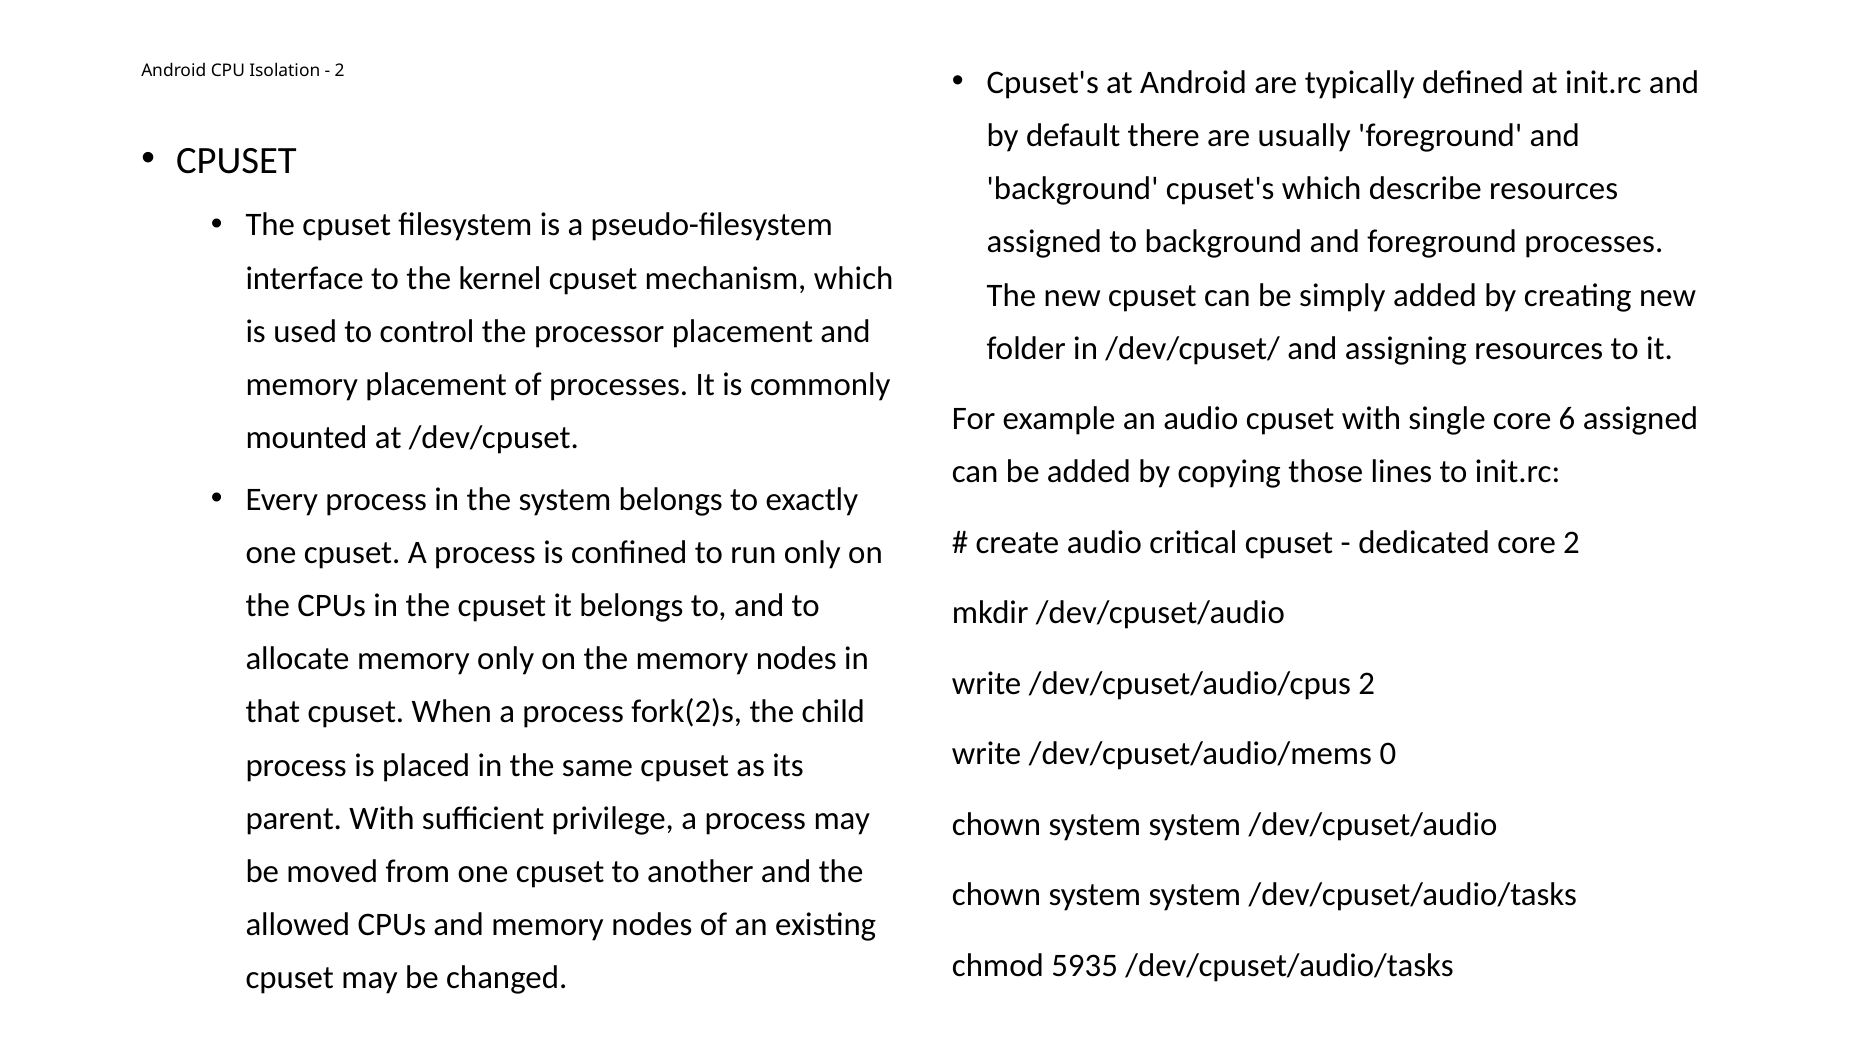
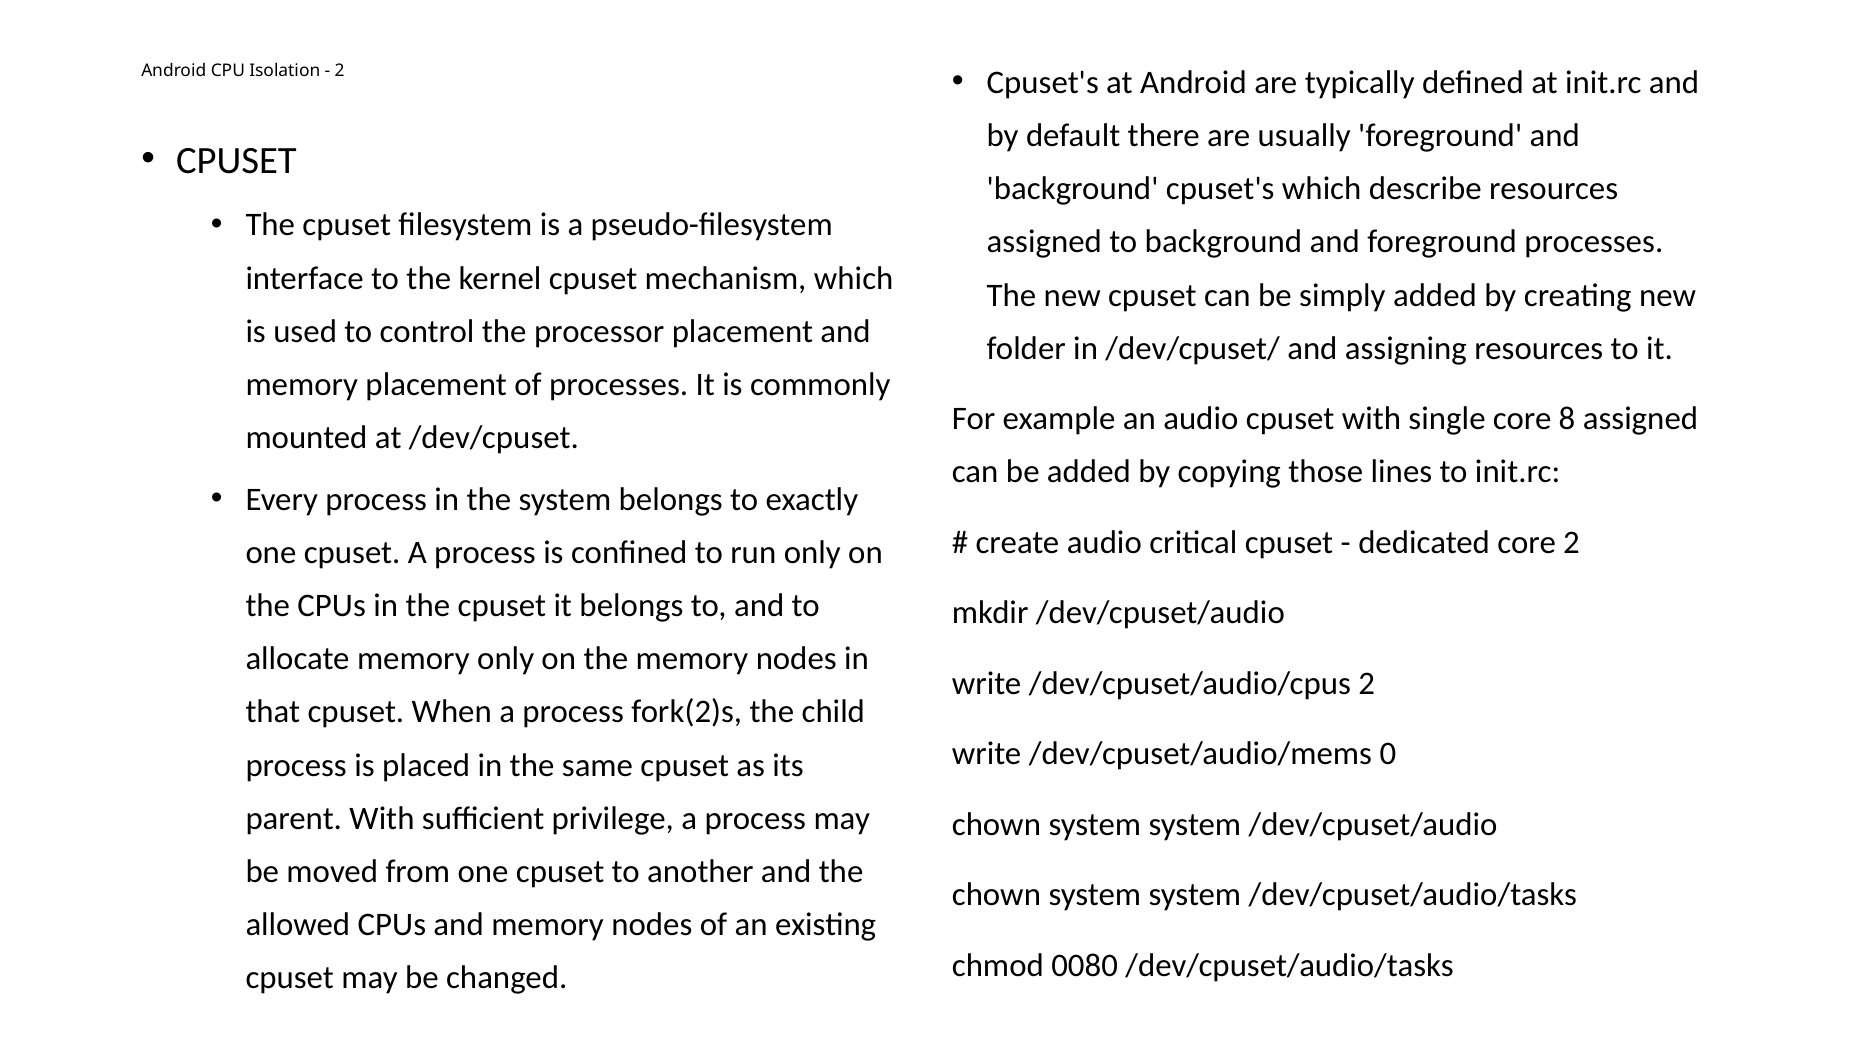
6: 6 -> 8 (1567, 419)
5935: 5935 -> 0080 (1085, 966)
